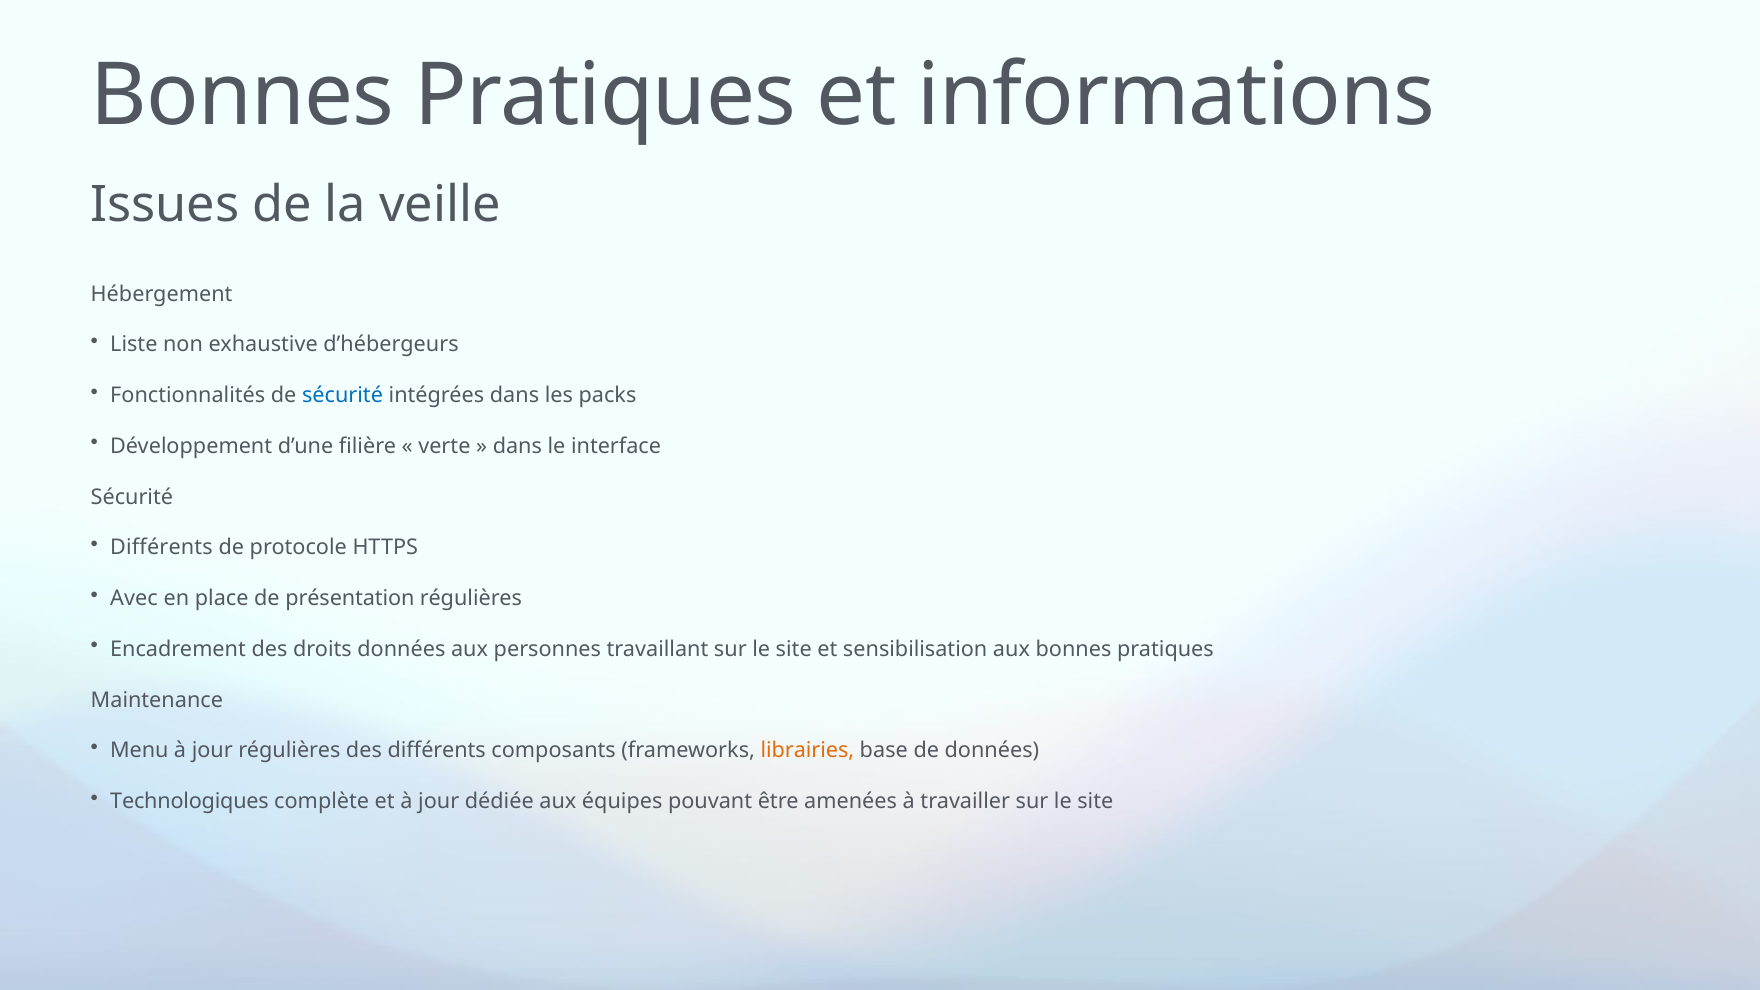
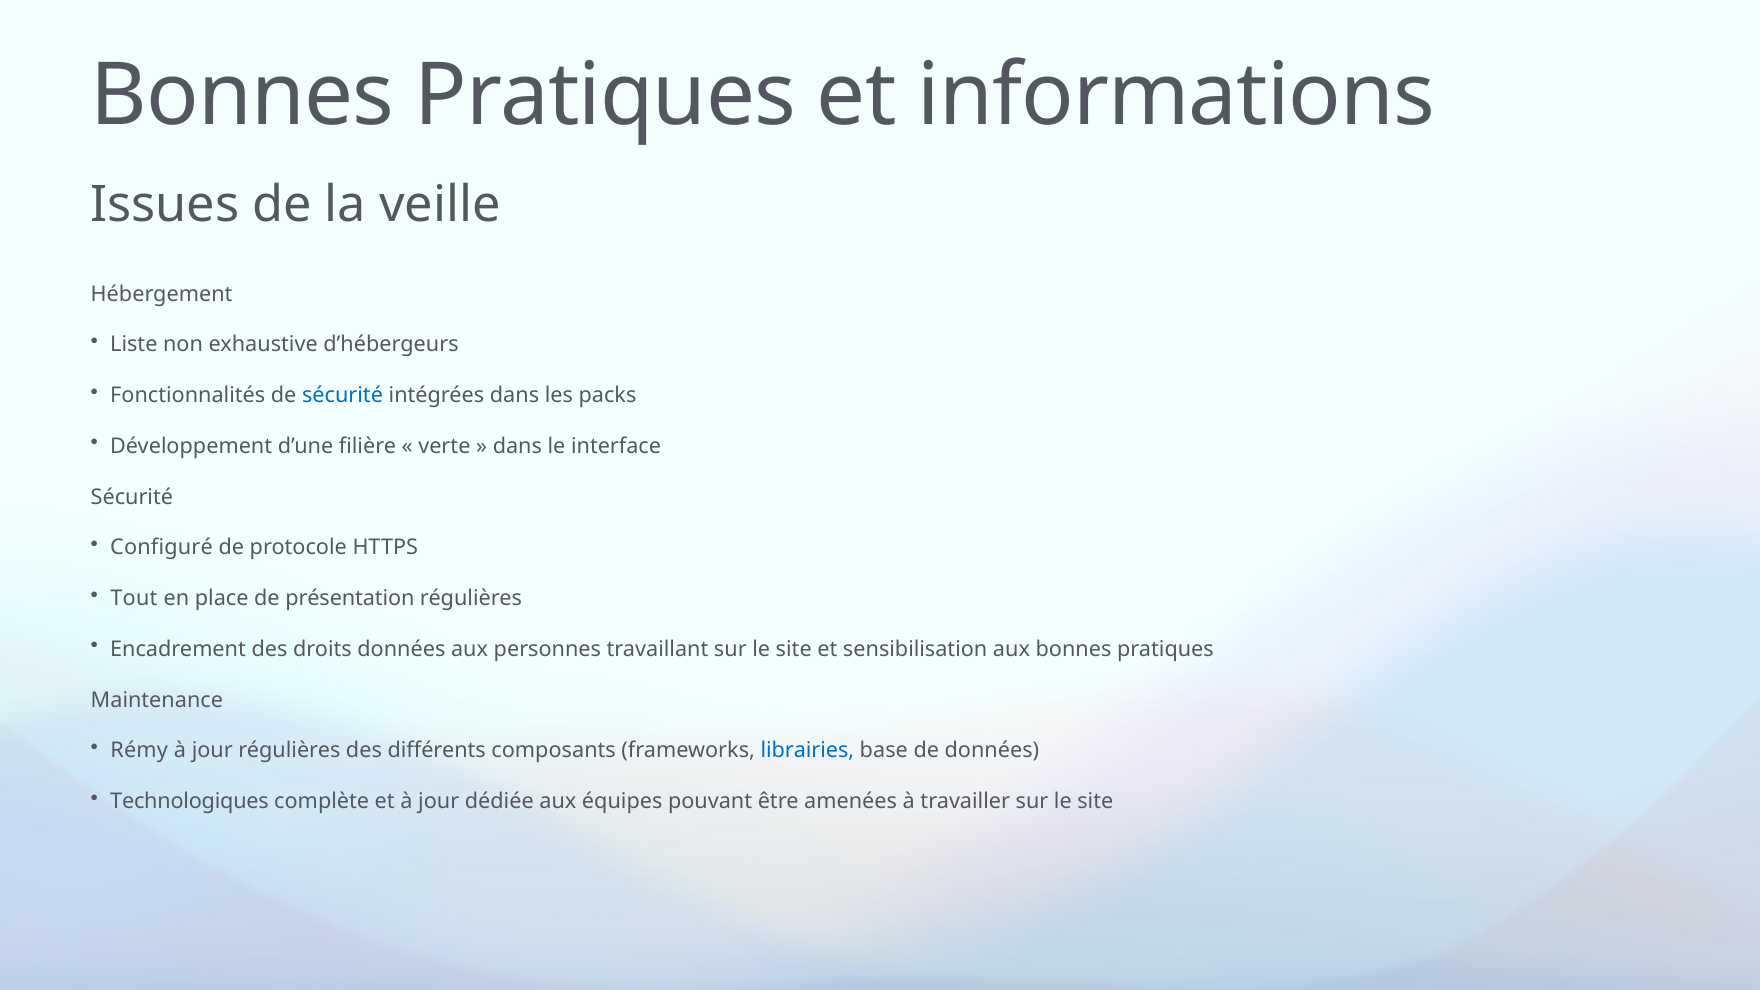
Différents: Différents -> Configuré (161, 548)
Avec: Avec -> Tout (134, 599)
Menu: Menu -> Rémy (139, 751)
librairies colour: orange -> blue (807, 751)
